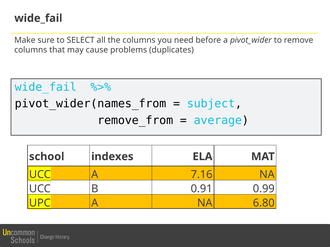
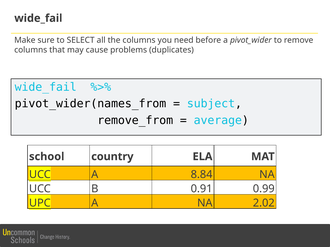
indexes: indexes -> country (112, 157)
7.16: 7.16 -> 8.84 (202, 175)
6.80: 6.80 -> 2.02 (264, 203)
